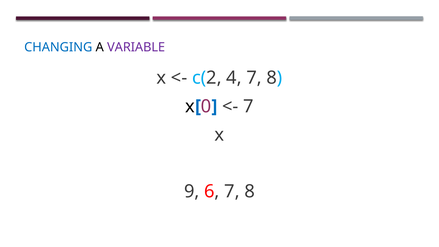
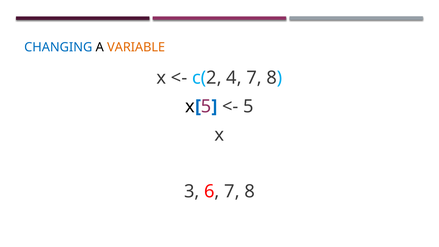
VARIABLE colour: purple -> orange (136, 47)
0: 0 -> 5 (206, 106)
7: 7 -> 5 (248, 106)
9: 9 -> 3 (192, 191)
